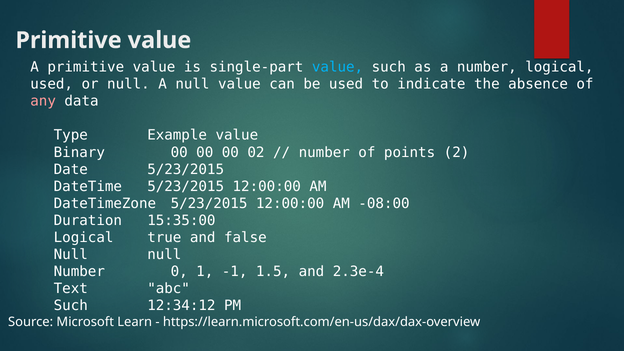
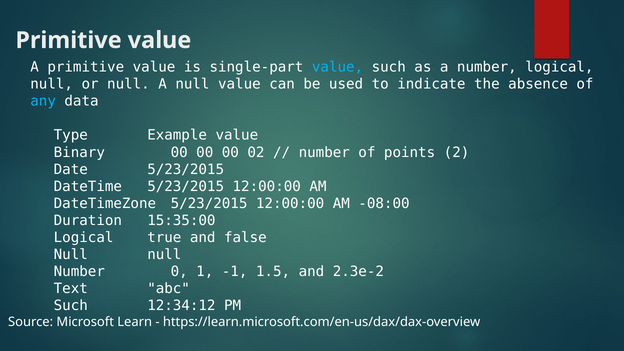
used: used -> null (52, 84)
any colour: pink -> light blue (43, 101)
2.3e-4: 2.3e-4 -> 2.3e-2 (358, 271)
